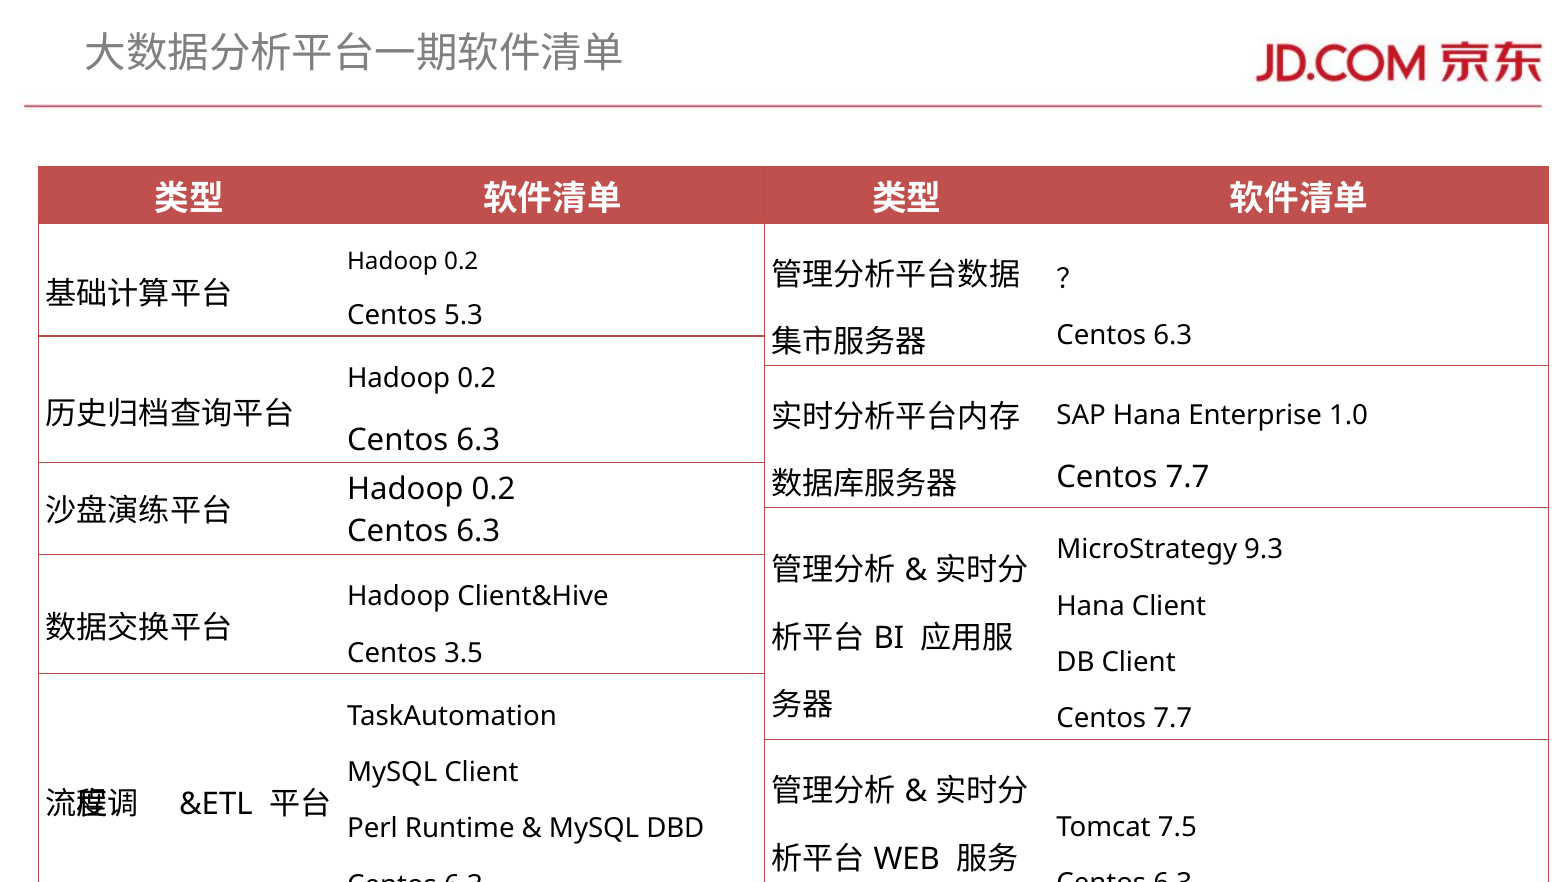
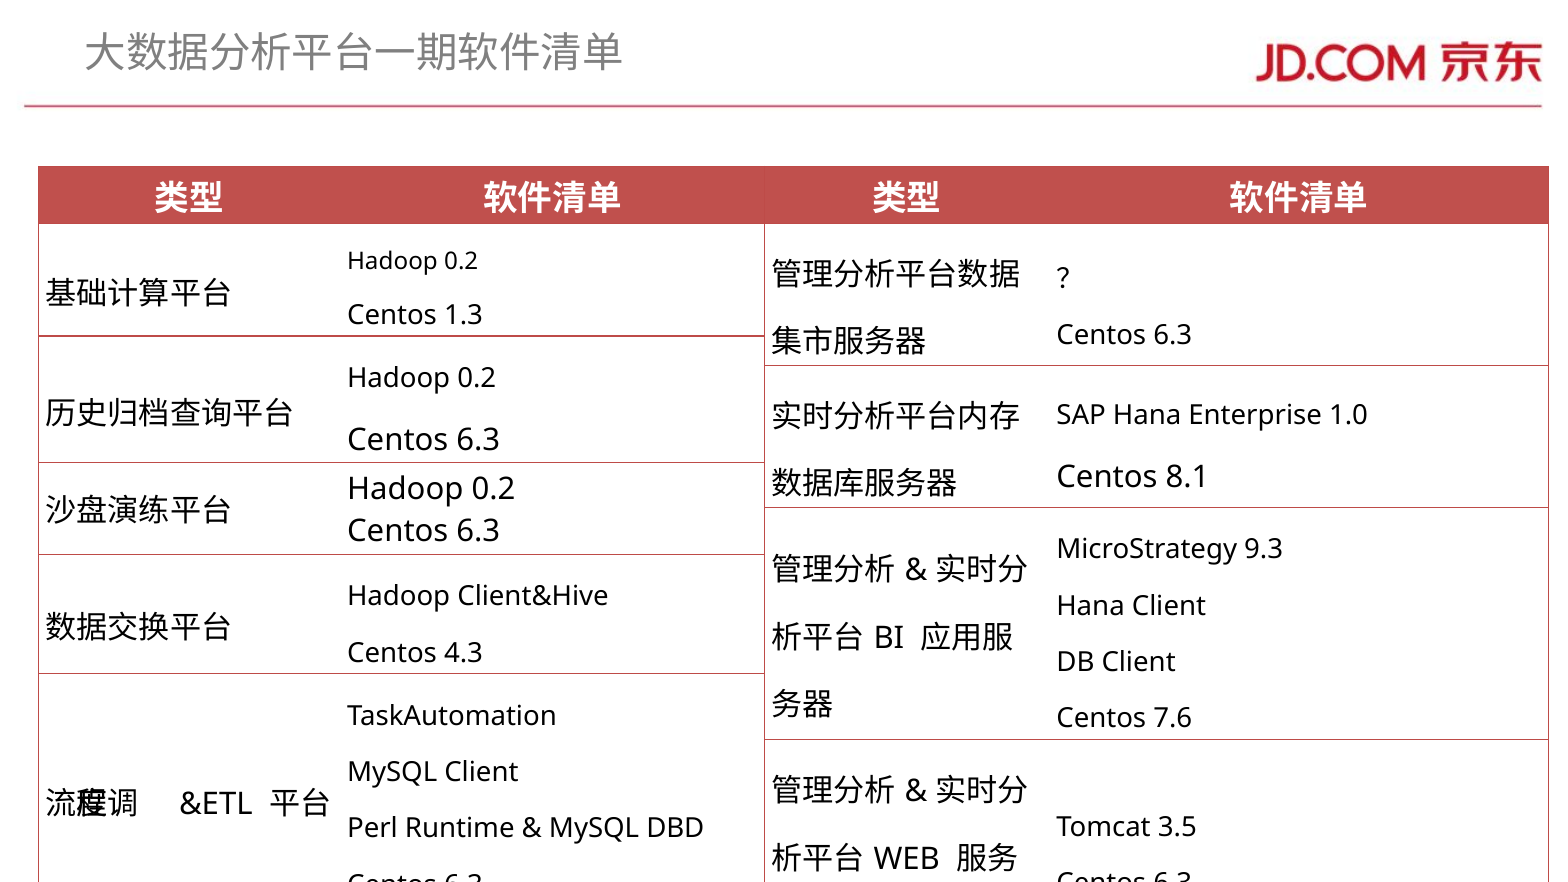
5.3: 5.3 -> 1.3 (464, 315)
7.7: 7.7 -> 8.1 (1188, 477)
3.5: 3.5 -> 4.3 (464, 653)
7.7: 7.7 -> 7.6 (1173, 719)
7.5: 7.5 -> 3.5 (1177, 827)
